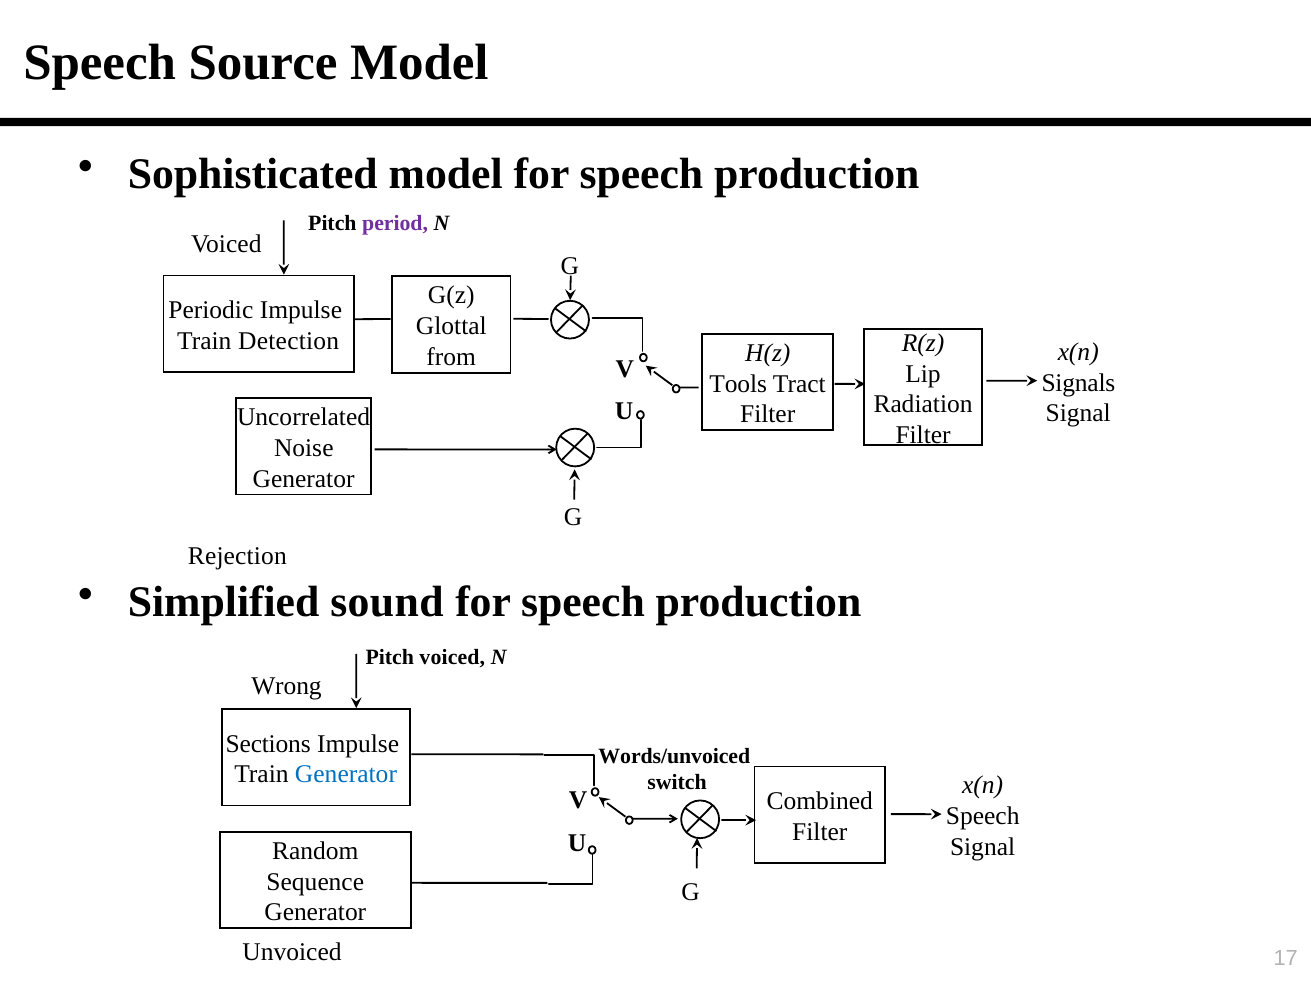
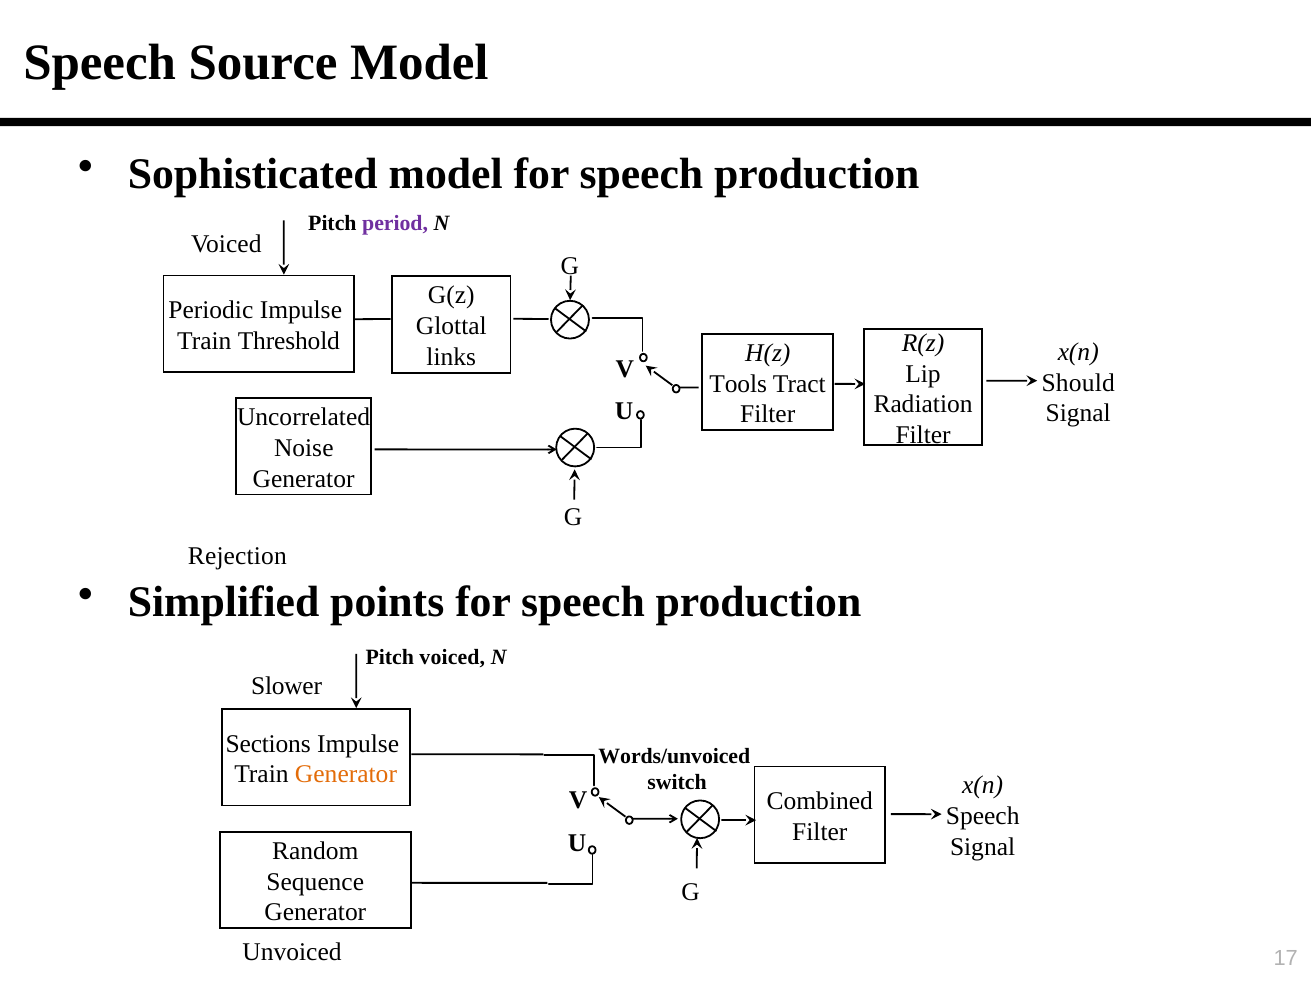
Detection: Detection -> Threshold (289, 341)
from: from -> links (451, 357)
Signals: Signals -> Should (1078, 383)
sound: sound -> points (387, 603)
Wrong: Wrong -> Slower (287, 687)
Generator colour: blue -> orange (346, 775)
